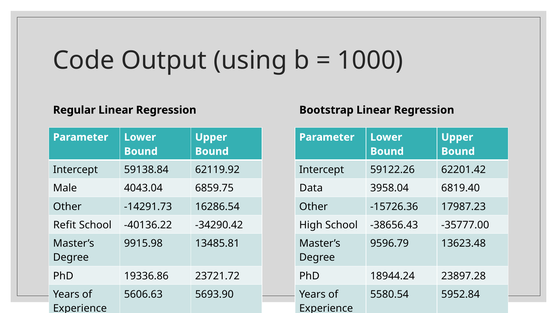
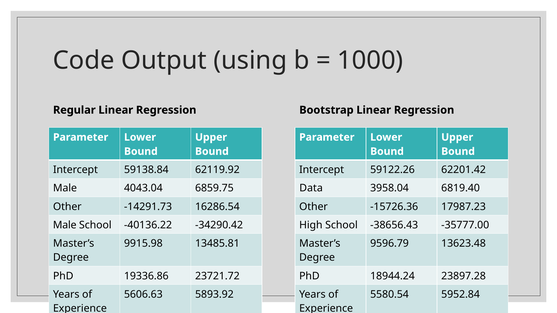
Refit: Refit -> Male (65, 225)
5693.90: 5693.90 -> 5893.92 (214, 295)
